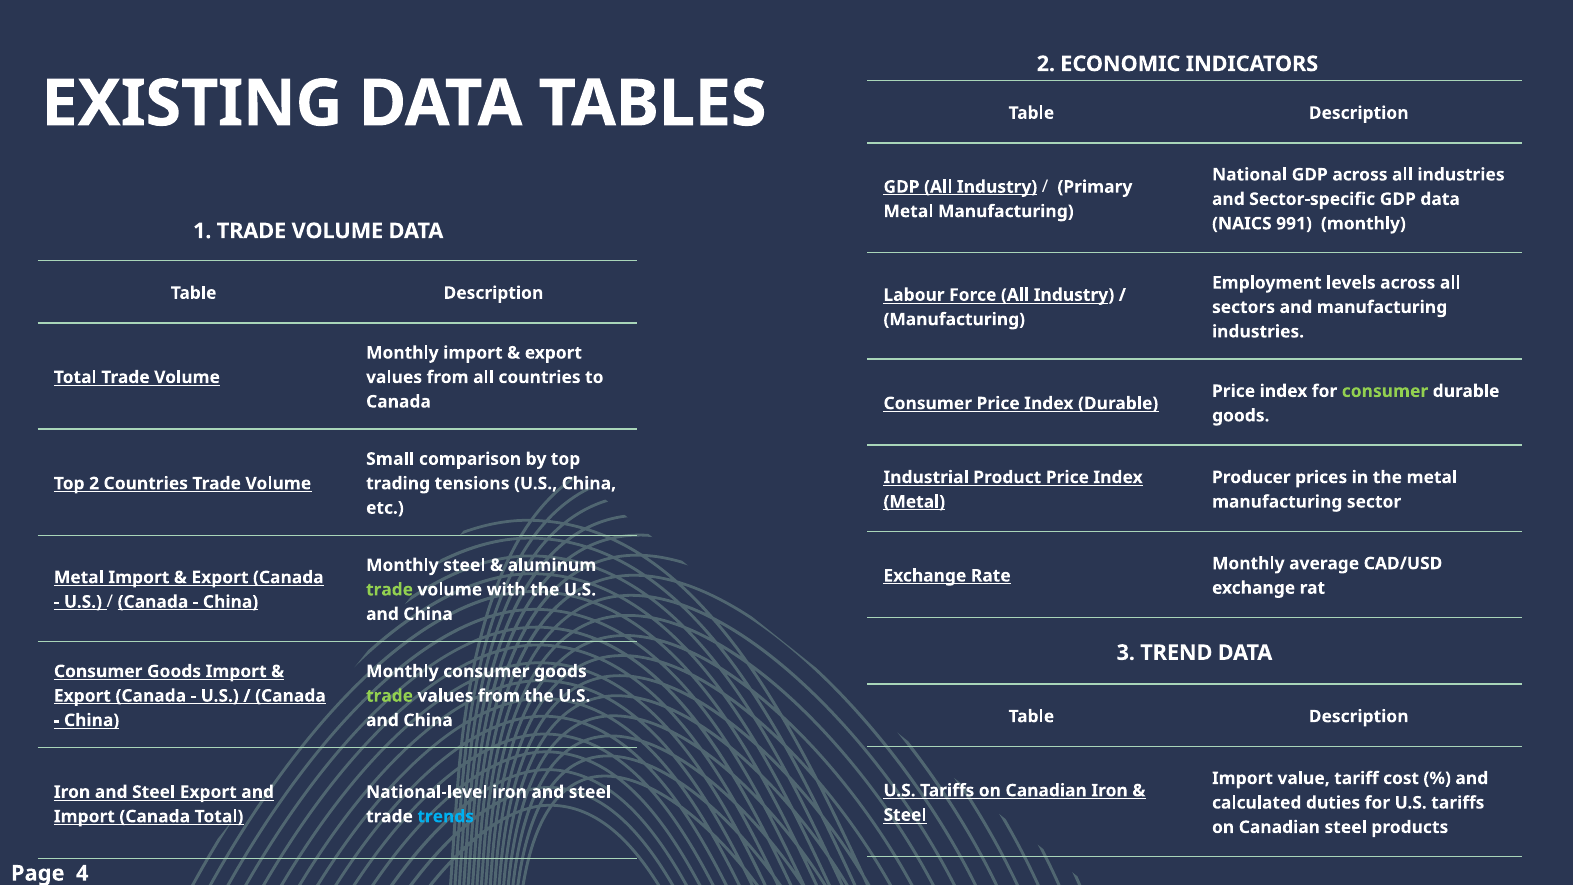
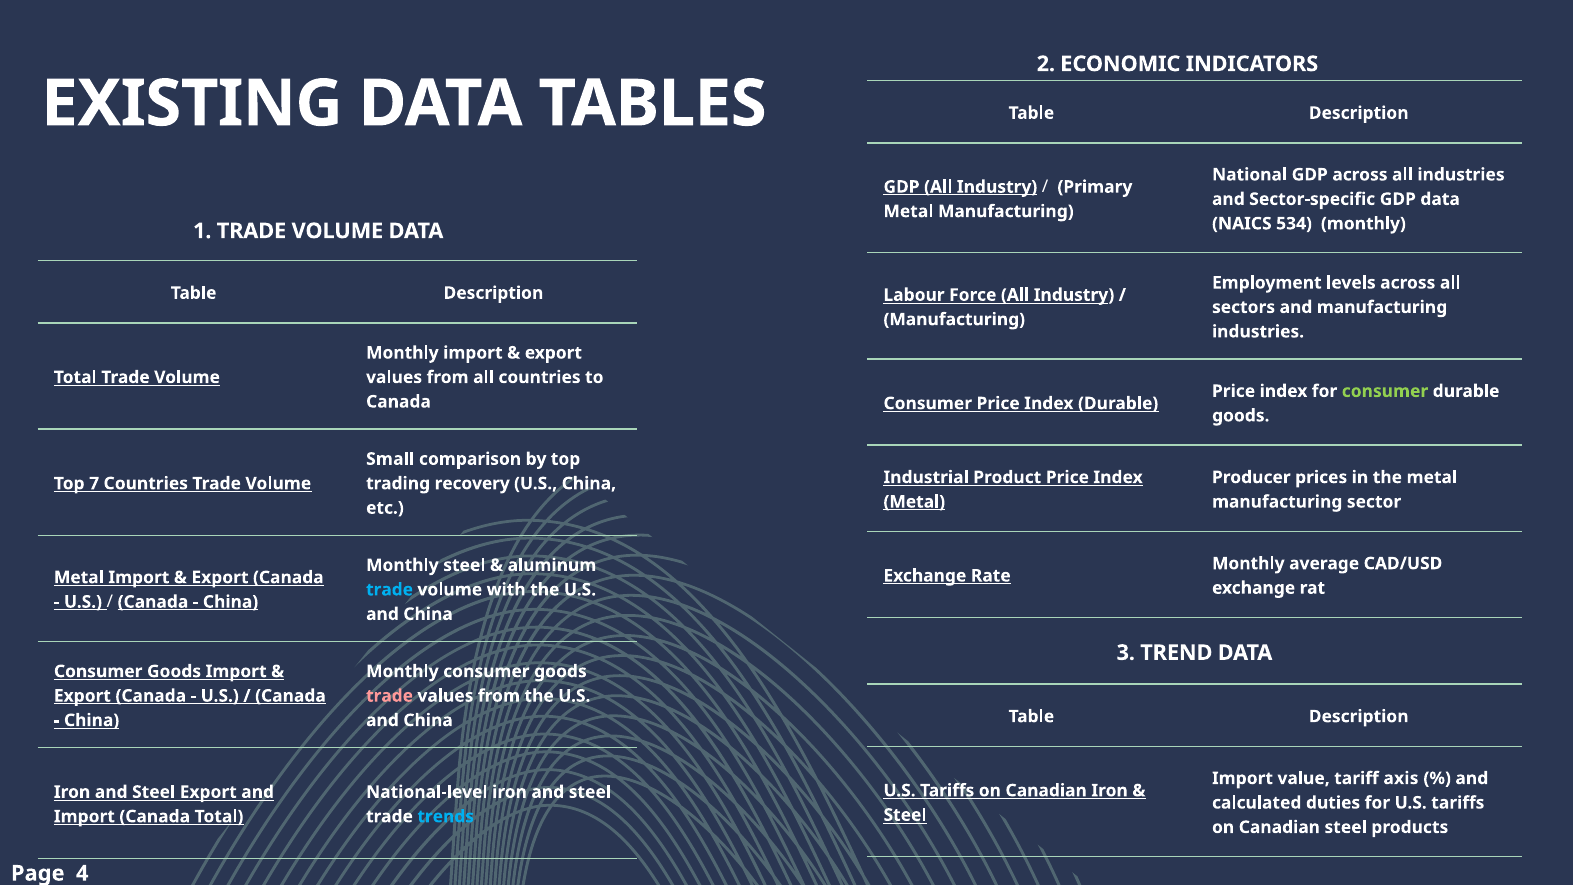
991: 991 -> 534 (1294, 224)
Top 2: 2 -> 7 (94, 483)
tensions: tensions -> recovery (472, 483)
trade colour: light green -> light blue (390, 590)
trade colour: light green -> pink (390, 696)
cost: cost -> axis (1401, 778)
